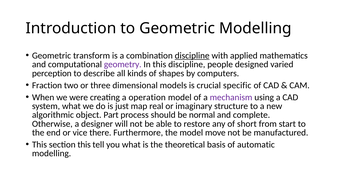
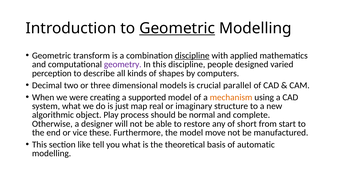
Geometric underline: none -> present (177, 28)
Fraction: Fraction -> Decimal (47, 86)
specific: specific -> parallel (237, 86)
operation: operation -> supported (147, 98)
mechanism colour: purple -> orange (231, 98)
Part: Part -> Play (111, 115)
there: there -> these (100, 133)
section this: this -> like (84, 145)
